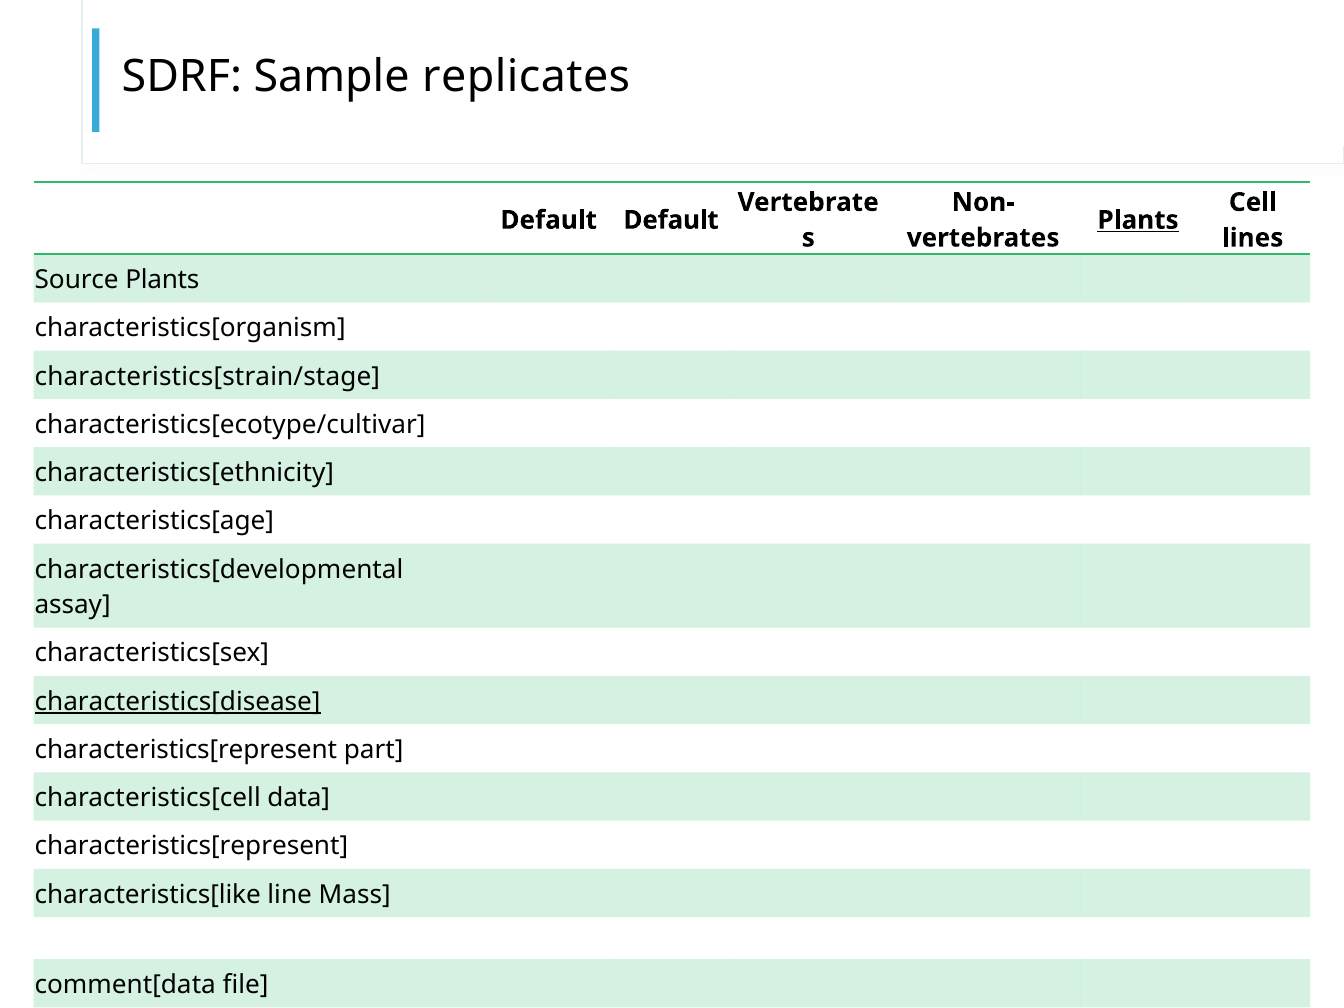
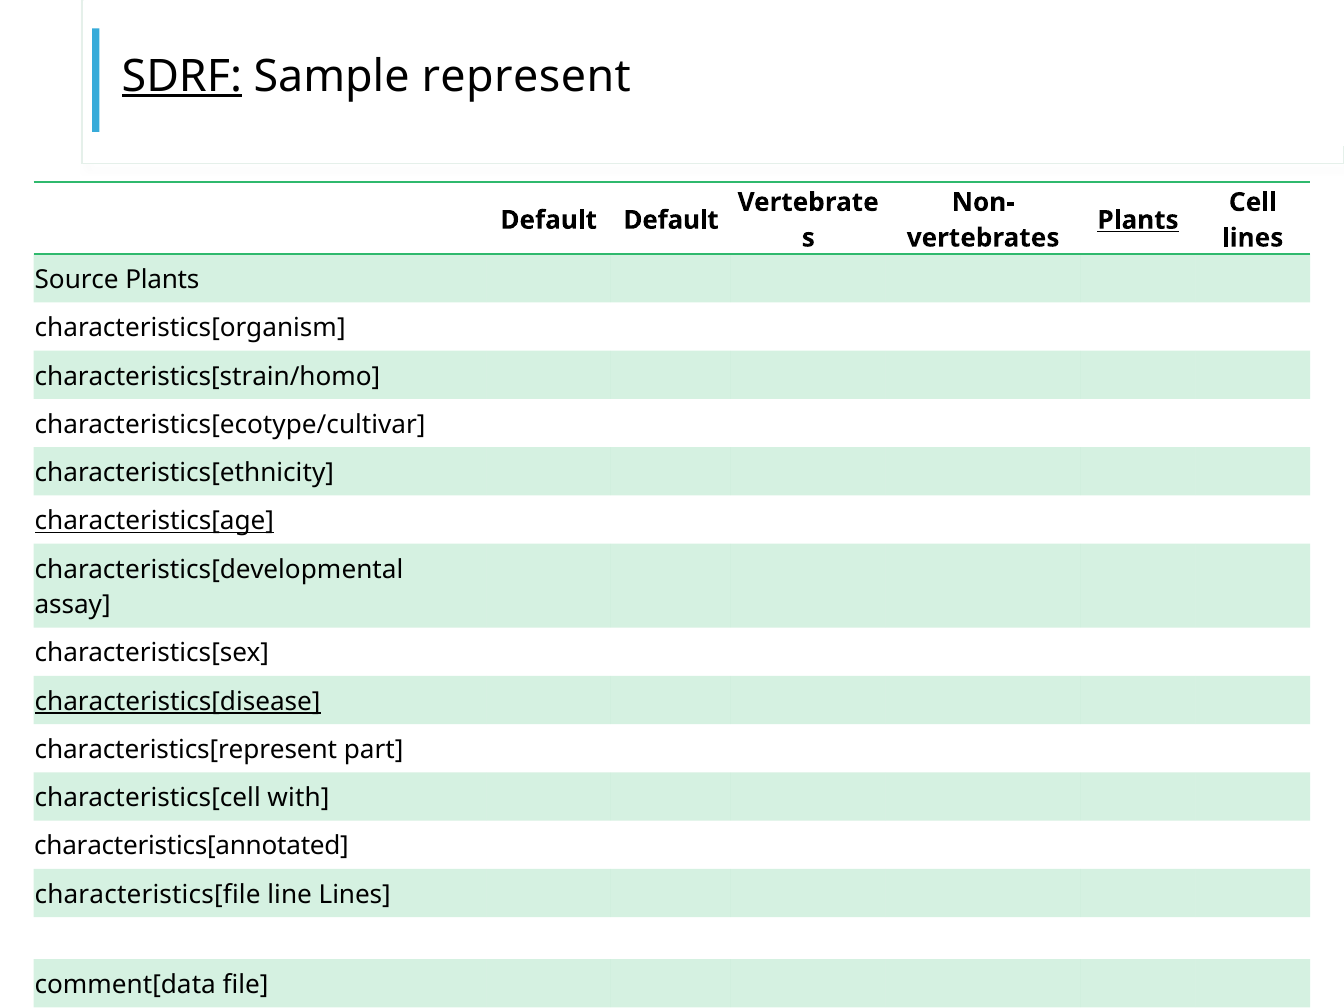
SDRF underline: none -> present (182, 77)
replicates: replicates -> represent (526, 77)
characteristics[strain/stage: characteristics[strain/stage -> characteristics[strain/homo (207, 376)
characteristics[age underline: none -> present (154, 521)
data: data -> with (299, 798)
characteristics[represent: characteristics[represent -> characteristics[annotated (191, 846)
characteristics[like: characteristics[like -> characteristics[file (148, 895)
line Mass: Mass -> Lines (355, 895)
